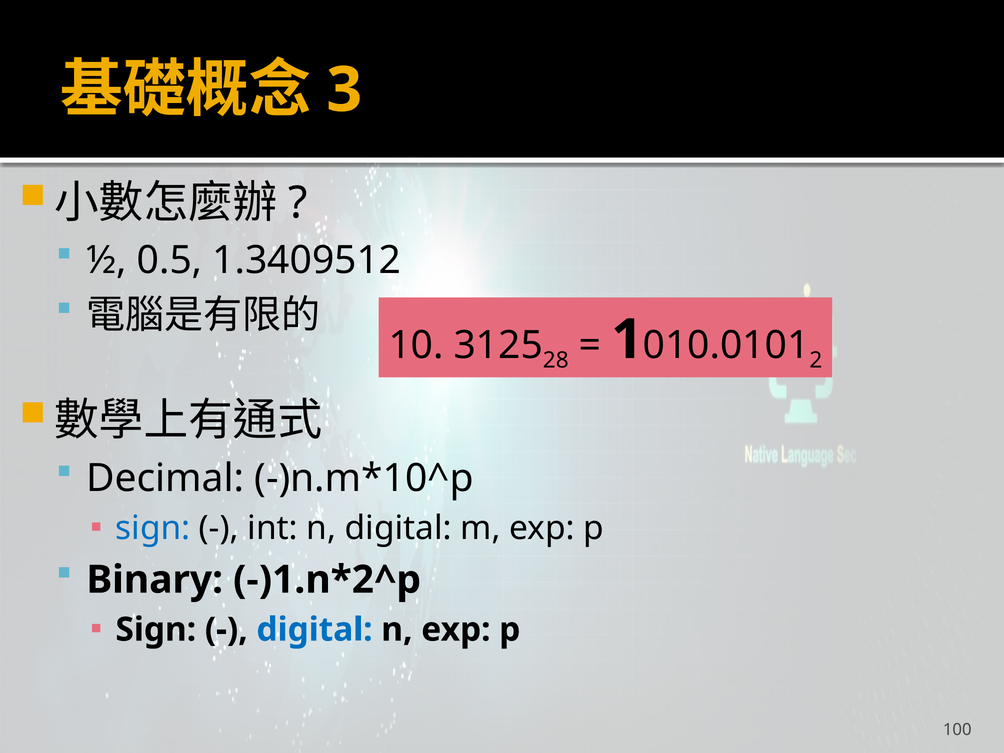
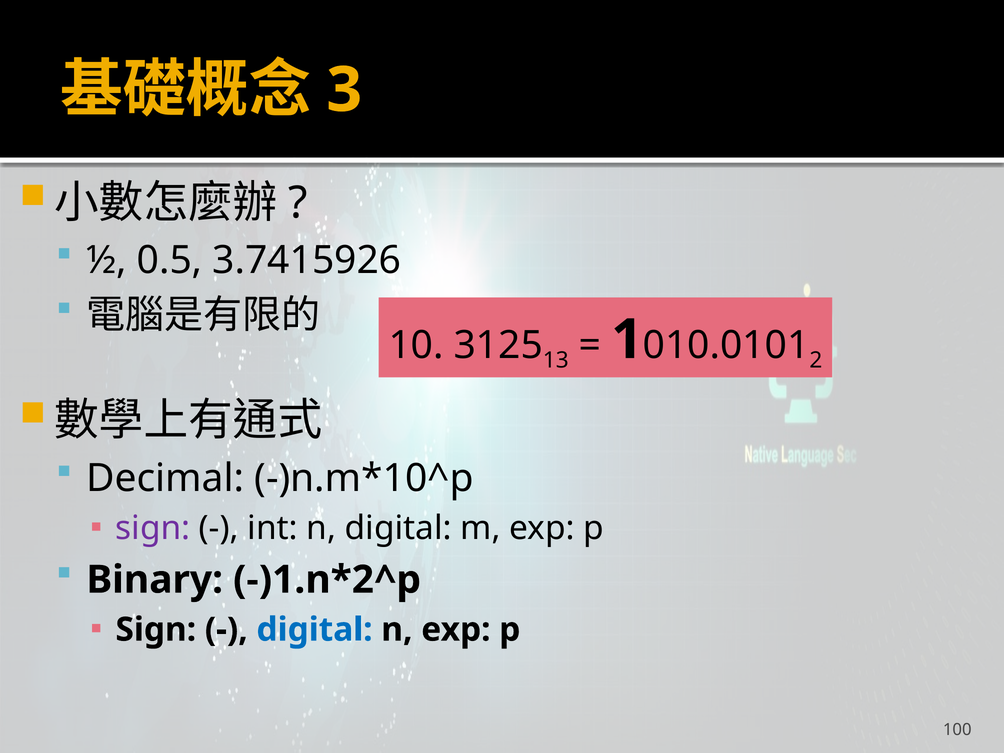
1.3409512: 1.3409512 -> 3.7415926 (307, 261)
28: 28 -> 13 (556, 360)
sign colour: blue -> purple (153, 528)
